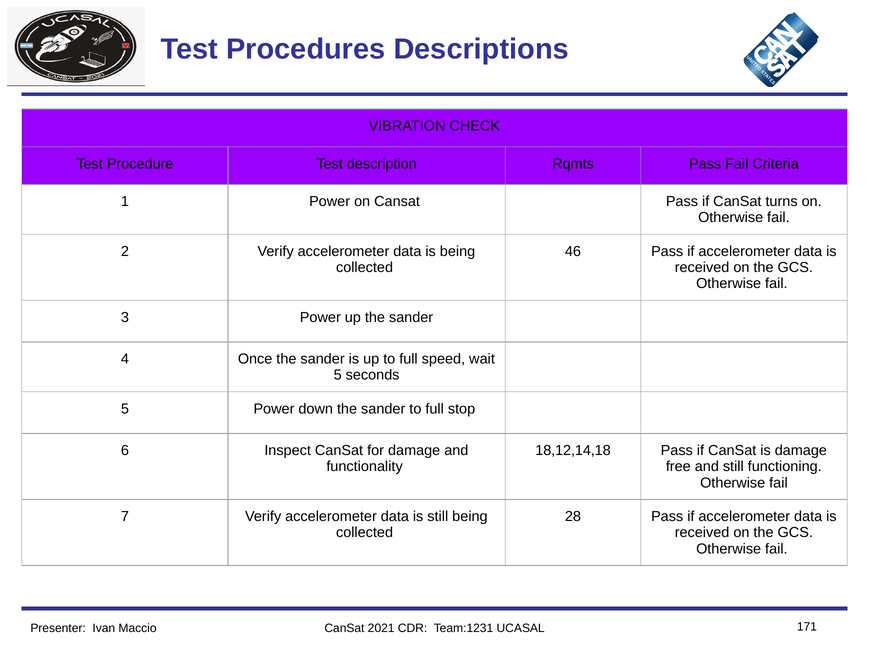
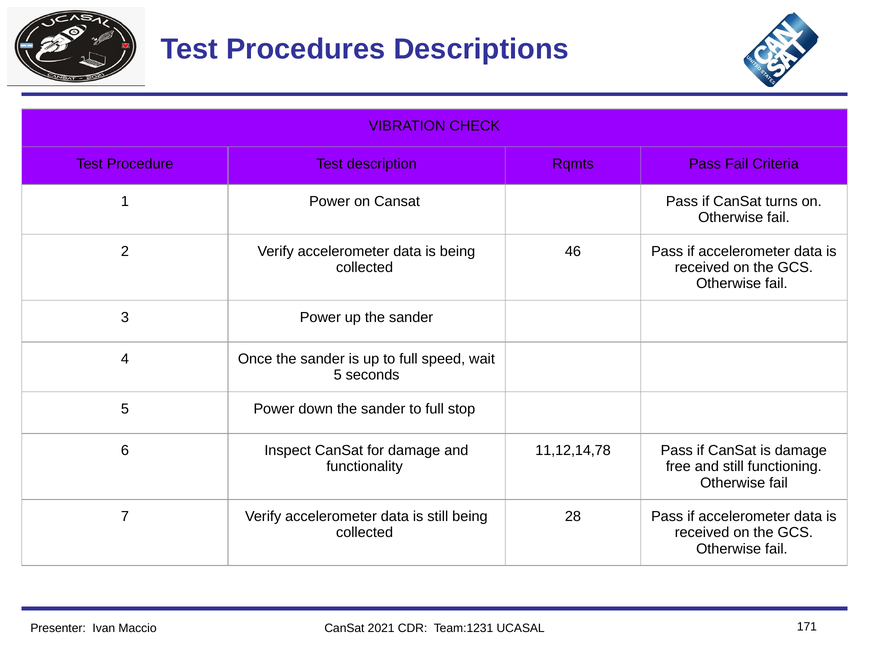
18,12,14,18: 18,12,14,18 -> 11,12,14,78 (573, 450)
